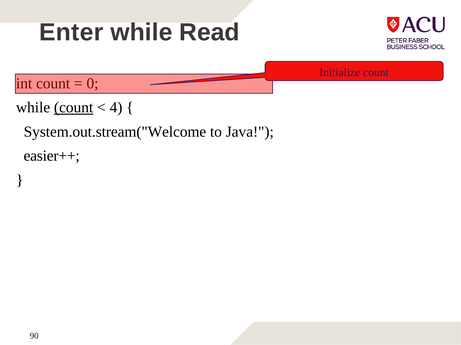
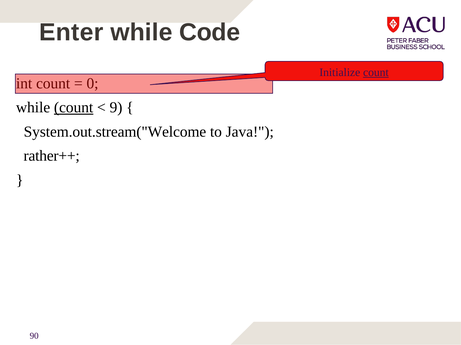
Read: Read -> Code (210, 32)
count underline: none -> present (376, 72)
4: 4 -> 9 (116, 108)
easier++: easier++ -> rather++ (52, 156)
